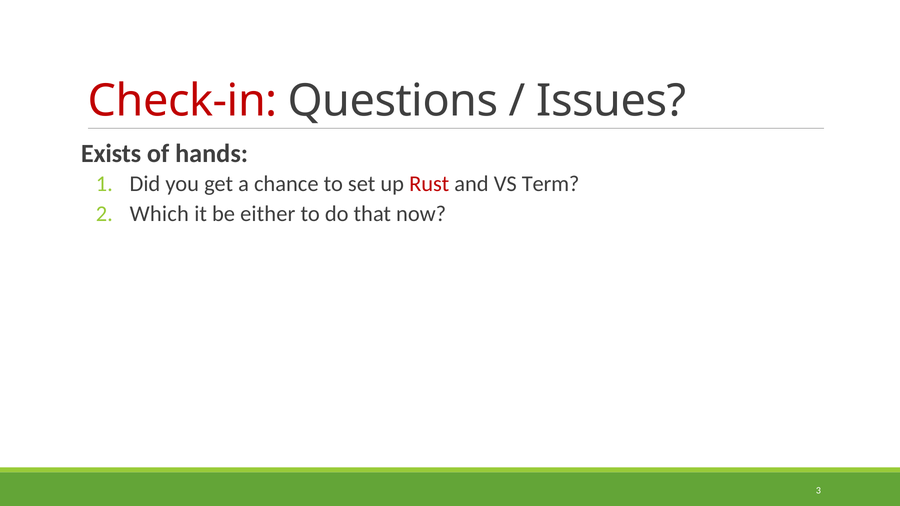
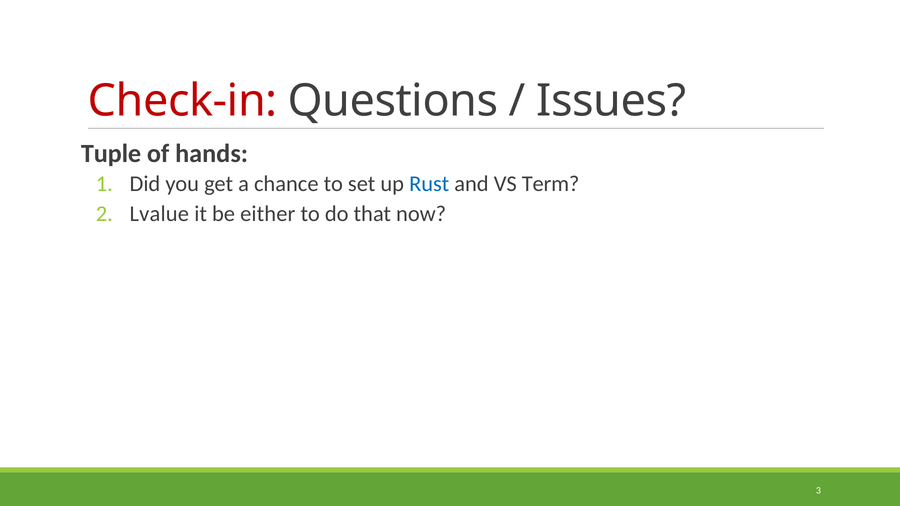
Exists: Exists -> Tuple (111, 154)
Rust colour: red -> blue (429, 184)
Which: Which -> Lvalue (159, 214)
